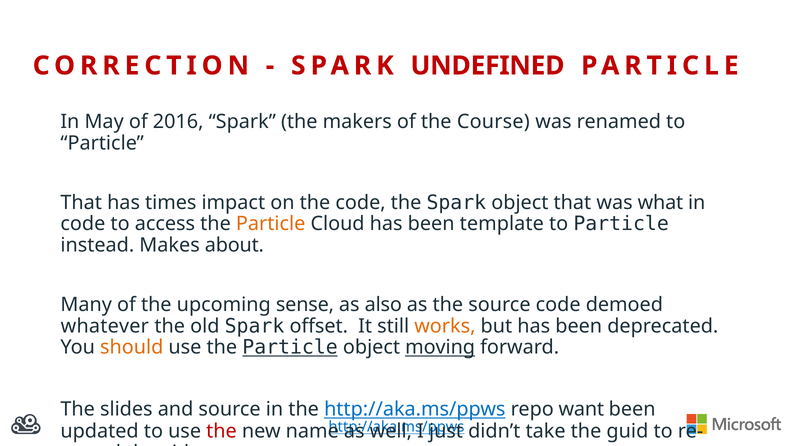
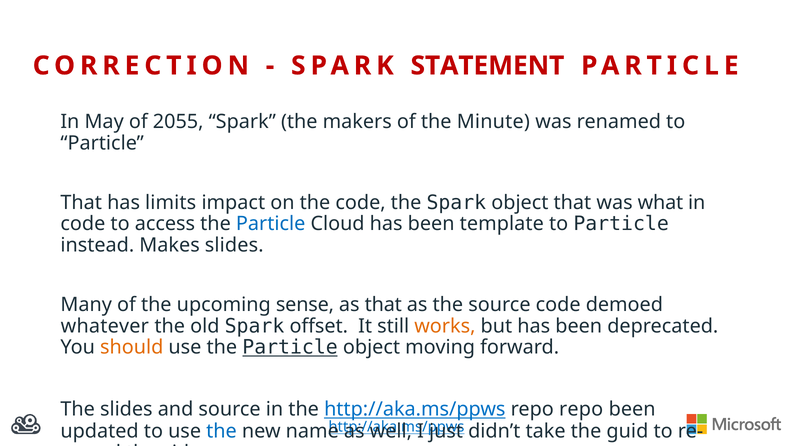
UNDEFINED: UNDEFINED -> STATEMENT (487, 66)
2016: 2016 -> 2055 (178, 122)
Course: Course -> Minute (493, 122)
times: times -> limits (171, 203)
Particle colour: orange -> blue (271, 224)
Makes about: about -> slides (234, 245)
as also: also -> that (383, 305)
moving underline: present -> none (440, 347)
repo want: want -> repo (581, 409)
the colour: red -> blue (221, 431)
